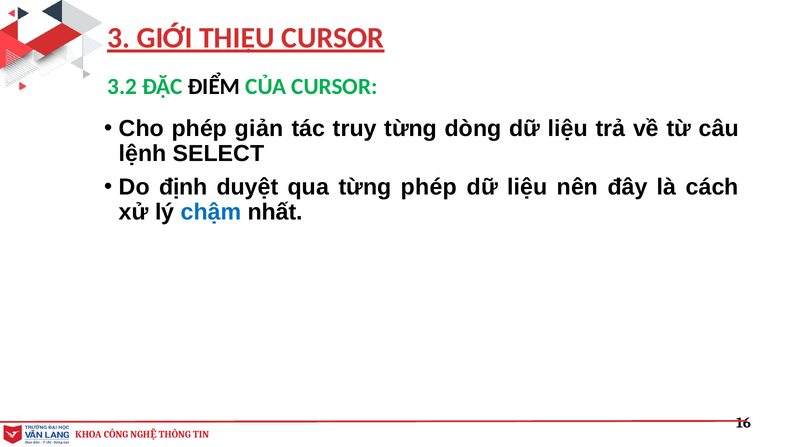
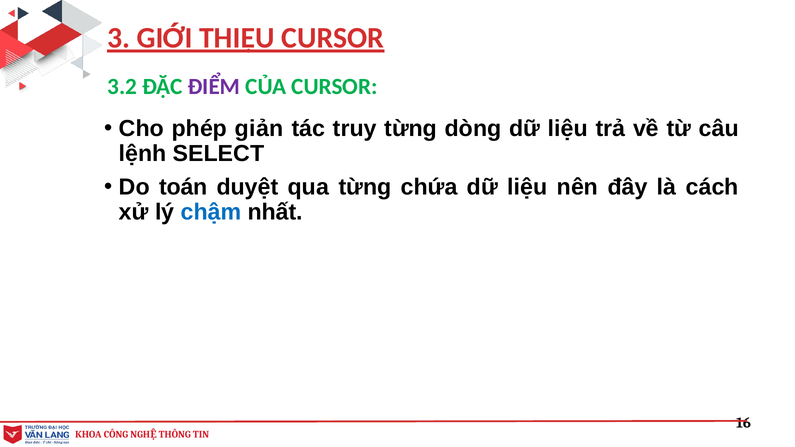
ĐIỂM colour: black -> purple (214, 86)
định: định -> toán (183, 187)
từng phép: phép -> chứa (429, 187)
